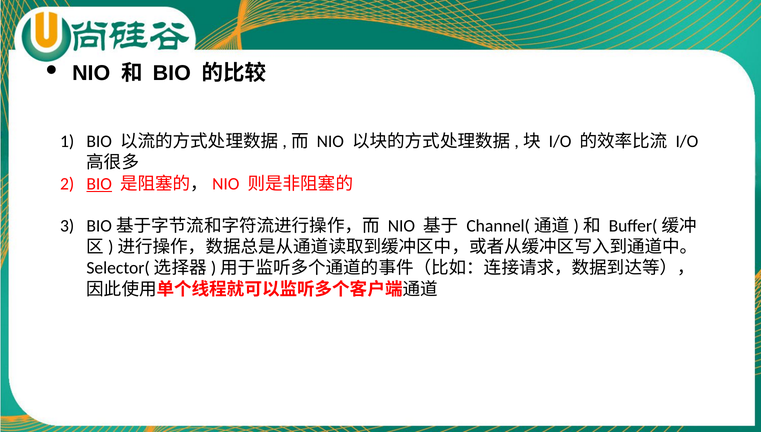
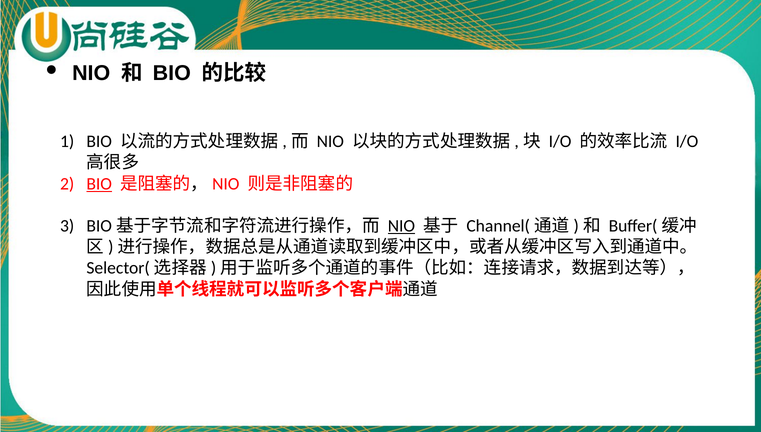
NIO underline: none -> present (401, 226)
